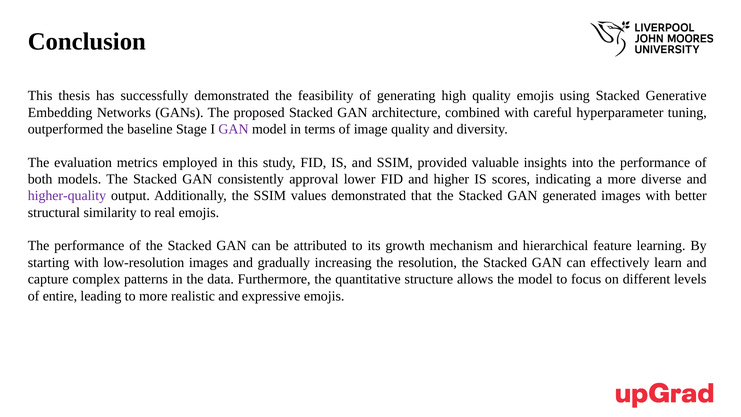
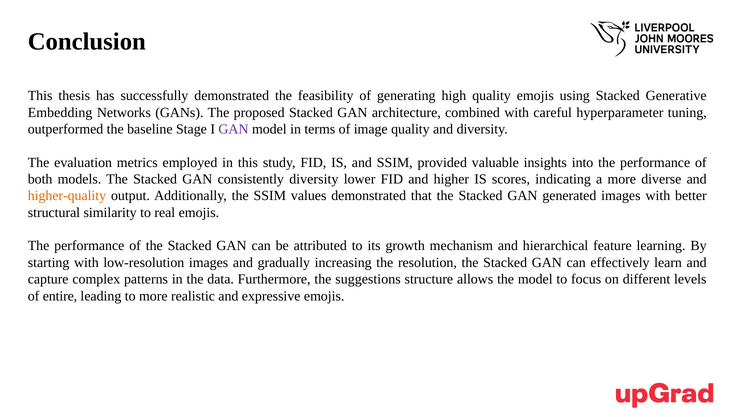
consistently approval: approval -> diversity (314, 179)
higher-quality colour: purple -> orange (67, 196)
quantitative: quantitative -> suggestions (368, 279)
